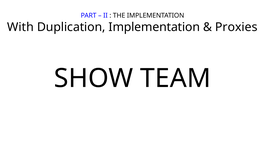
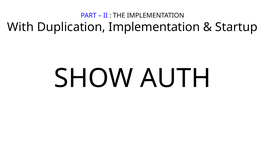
Proxies: Proxies -> Startup (236, 27)
TEAM: TEAM -> AUTH (176, 78)
